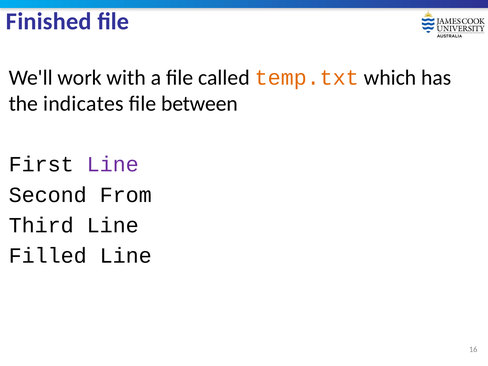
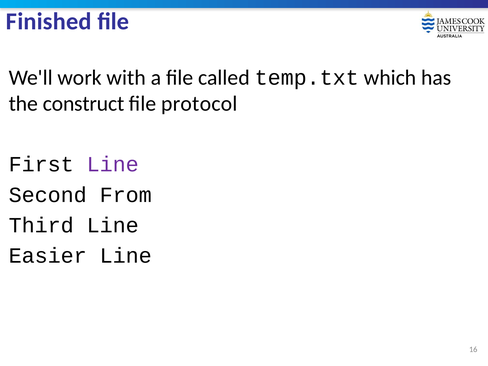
temp.txt colour: orange -> black (307, 78)
indicates: indicates -> construct (84, 104)
between: between -> protocol (199, 104)
Filled: Filled -> Easier (48, 256)
